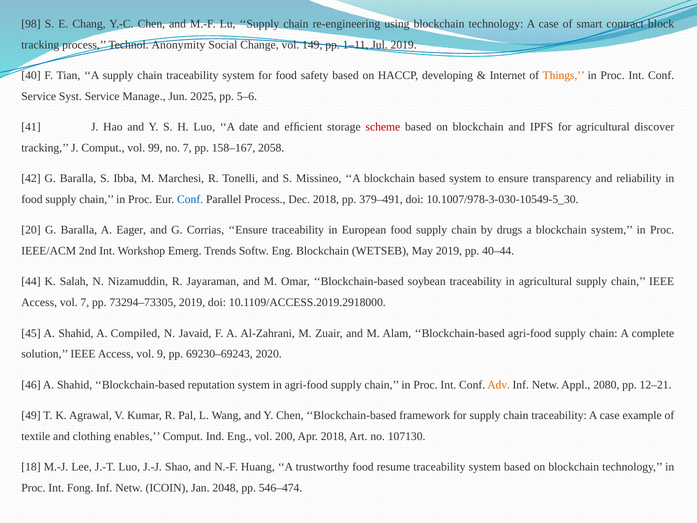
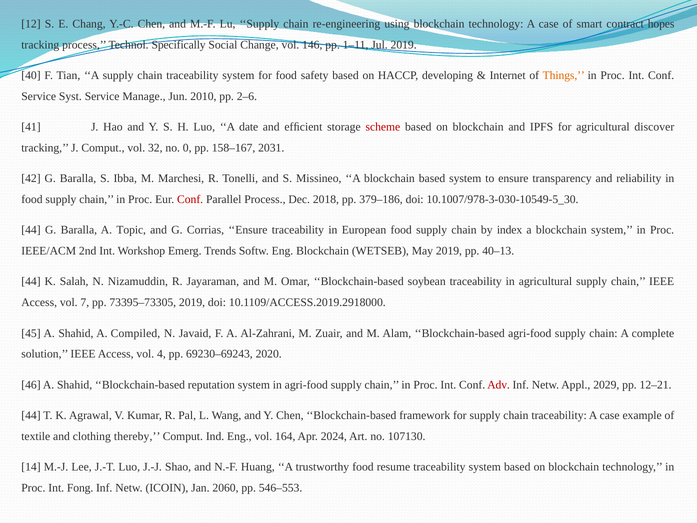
98: 98 -> 12 (31, 24)
block: block -> hopes (661, 24)
Anonymity: Anonymity -> Specifically (179, 45)
149: 149 -> 146 (312, 45)
2025: 2025 -> 2010 (203, 96)
5–6: 5–6 -> 2–6 (247, 96)
99: 99 -> 32 (155, 148)
no 7: 7 -> 0 (187, 148)
2058: 2058 -> 2031 (271, 148)
Conf colour: blue -> red (190, 199)
379–491: 379–491 -> 379–186 (381, 199)
20: 20 -> 44 (31, 230)
Eager: Eager -> Topic (131, 230)
drugs: drugs -> index (510, 230)
40–44: 40–44 -> 40–13 (498, 251)
73294–73305: 73294–73305 -> 73395–73305 (143, 302)
9: 9 -> 4 (161, 354)
Adv colour: orange -> red (499, 385)
2080: 2080 -> 2029 (606, 385)
49: 49 -> 44 (31, 415)
enables: enables -> thereby (137, 436)
200: 200 -> 164 (285, 436)
Apr 2018: 2018 -> 2024 (334, 436)
18: 18 -> 14 (31, 467)
2048: 2048 -> 2060 (226, 488)
546–474: 546–474 -> 546–553 (281, 488)
